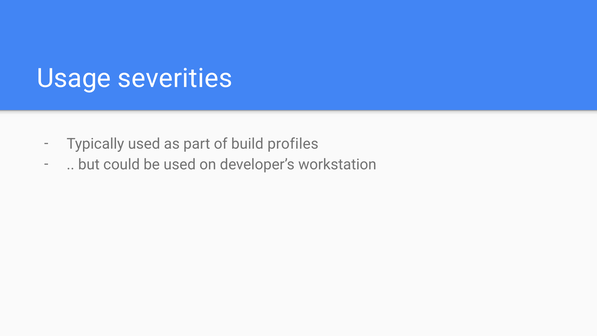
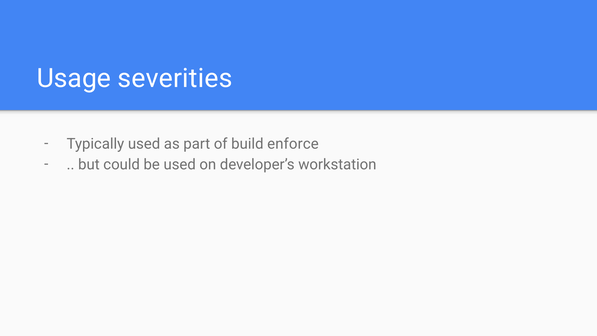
profiles: profiles -> enforce (293, 144)
